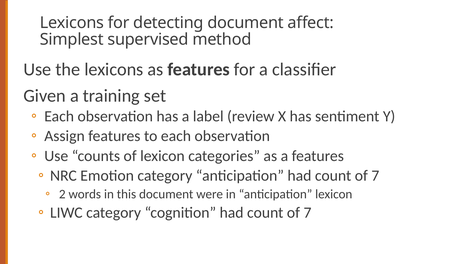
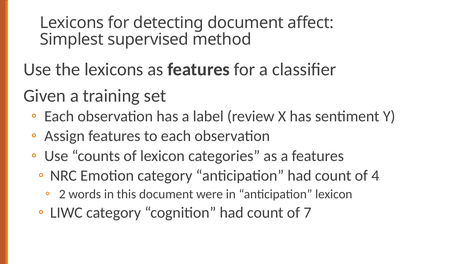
7: 7 -> 4 (375, 176)
